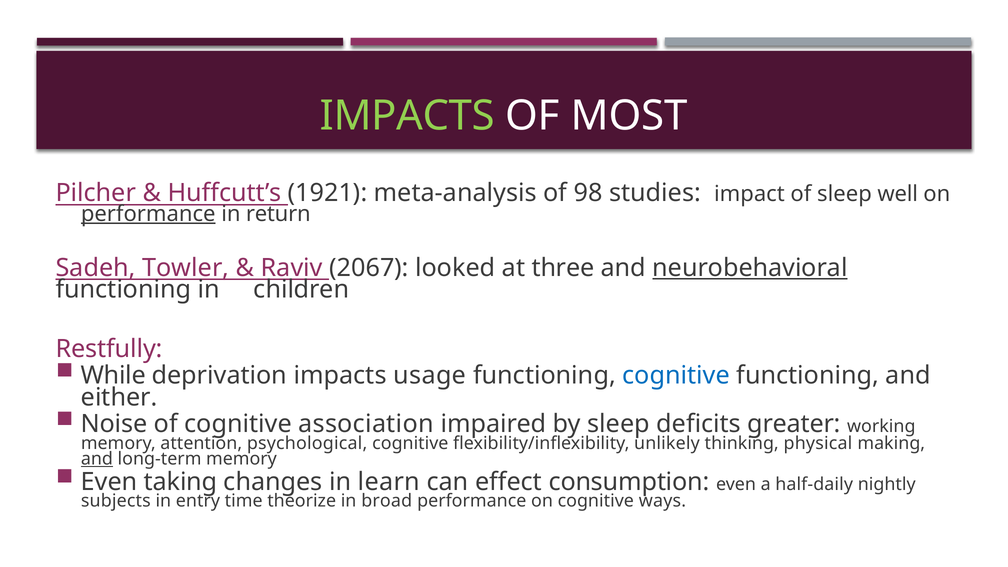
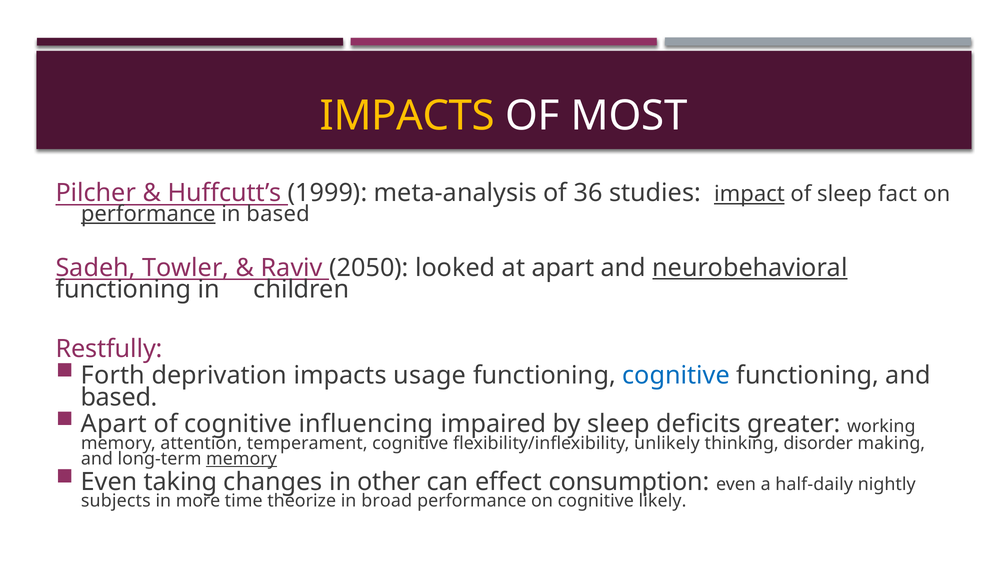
IMPACTS colour: light green -> yellow (407, 116)
1921: 1921 -> 1999 (328, 193)
98: 98 -> 36 (588, 193)
impact underline: none -> present (749, 194)
well: well -> fact (897, 194)
in return: return -> based (278, 214)
2067: 2067 -> 2050 (369, 268)
at three: three -> apart (563, 268)
While: While -> Forth (113, 376)
either: either -> based (119, 397)
Noise: Noise -> Apart (114, 424)
association: association -> influencing (366, 424)
psychological: psychological -> temperament (307, 443)
physical: physical -> disorder (818, 443)
and underline: present -> none (97, 459)
memory underline: none -> present (241, 459)
learn: learn -> other (389, 482)
entry: entry -> more (198, 501)
ways: ways -> likely (663, 501)
